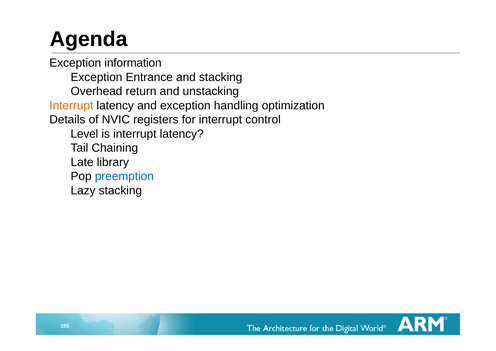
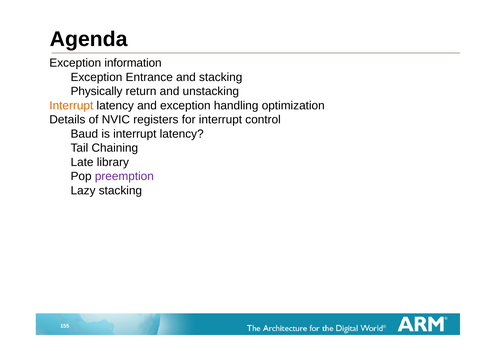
Overhead: Overhead -> Physically (97, 91)
Level: Level -> Baud (84, 134)
preemption colour: blue -> purple (124, 176)
